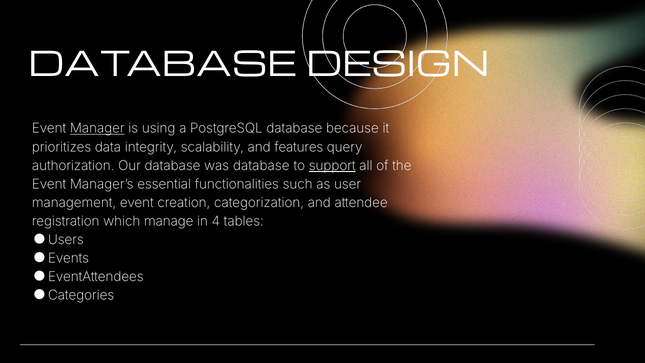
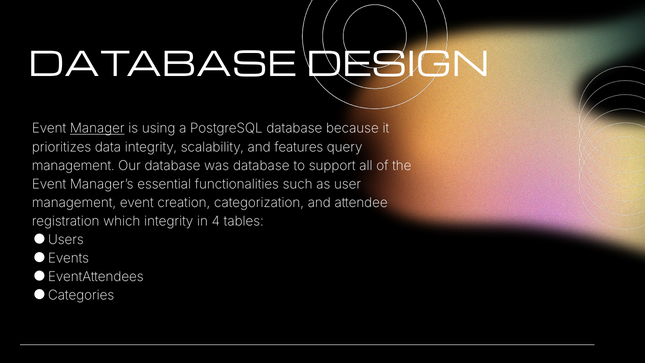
authorization: authorization -> management (73, 166)
support underline: present -> none (332, 166)
which manage: manage -> integrity (169, 221)
